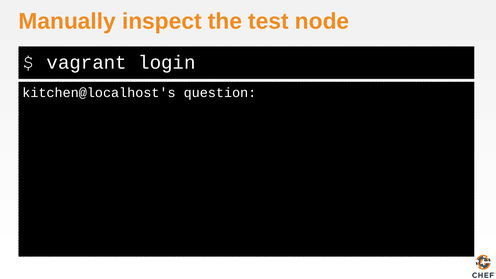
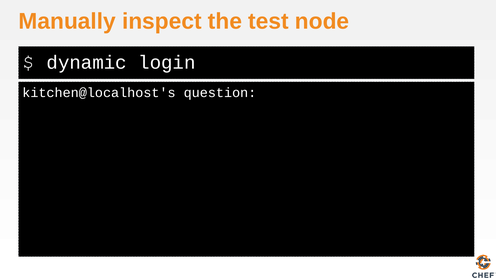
vagrant: vagrant -> dynamic (87, 63)
